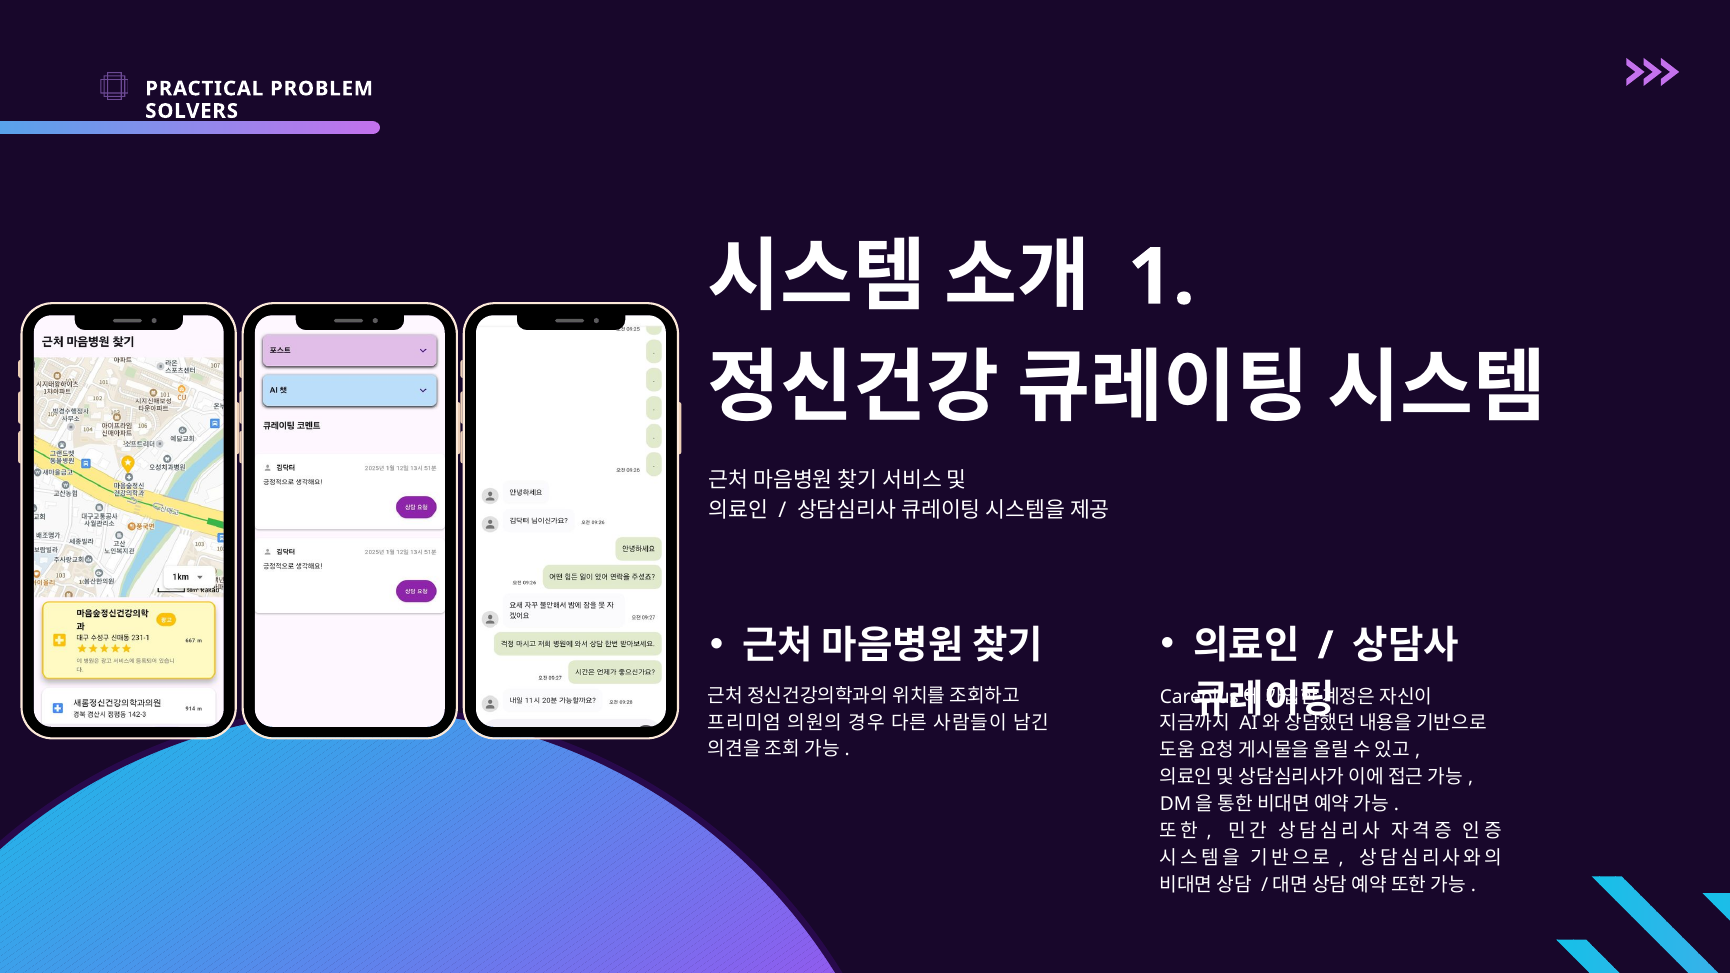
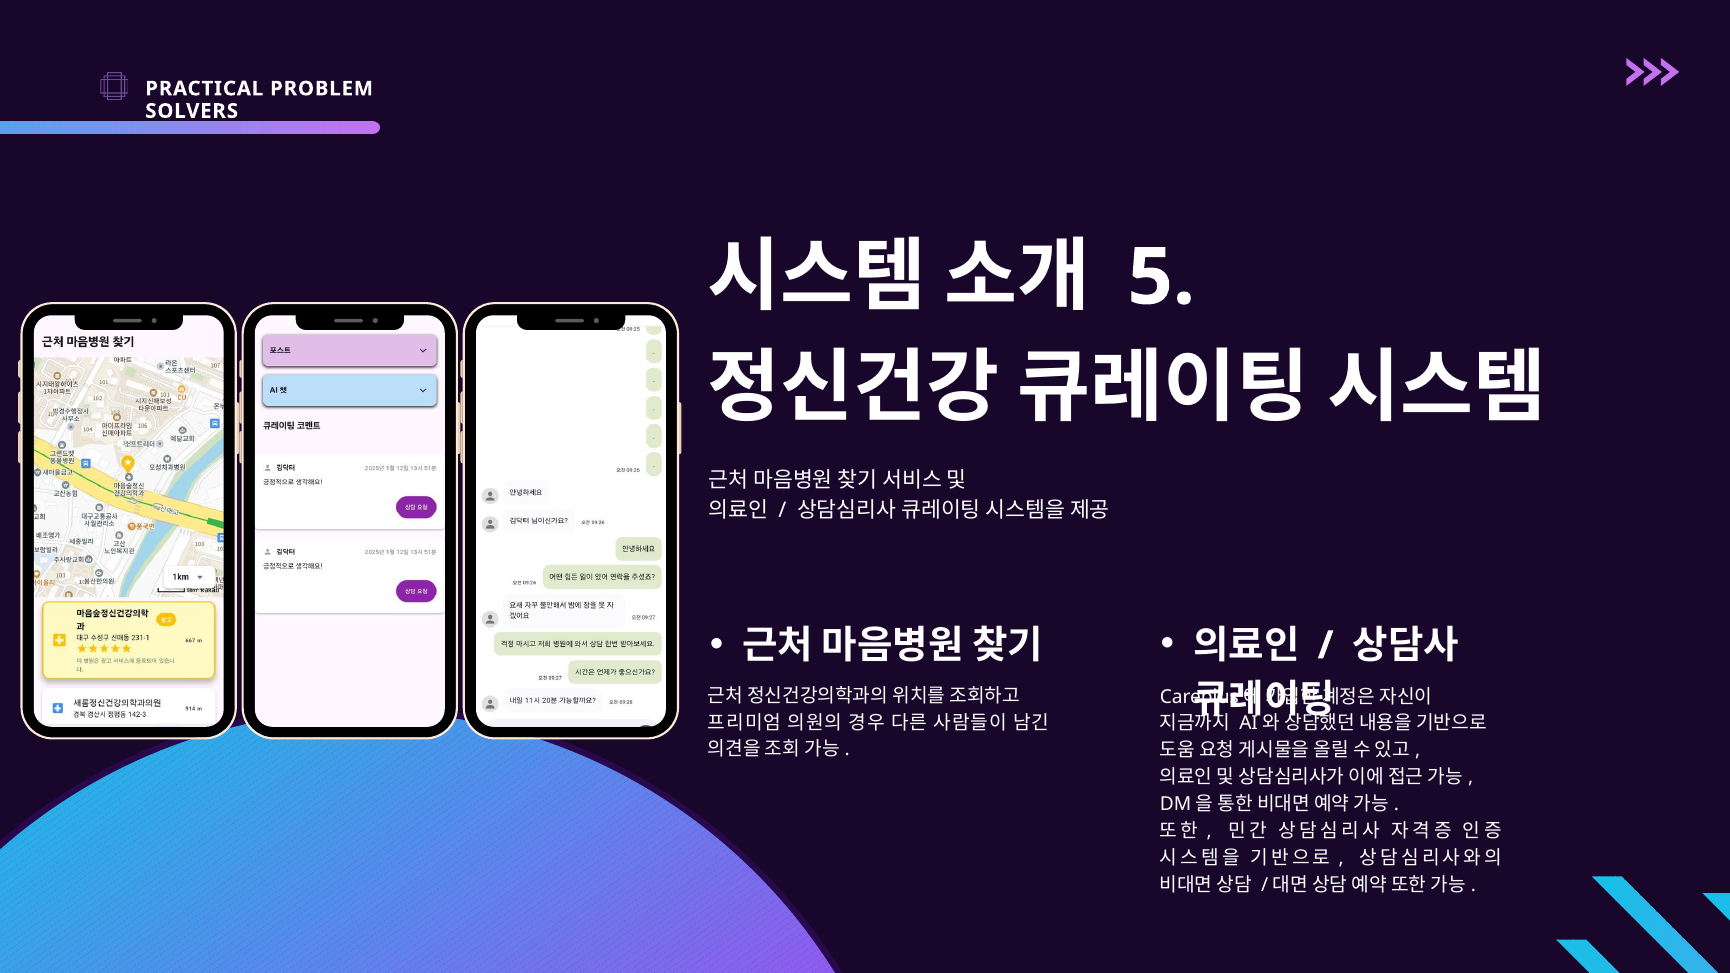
1: 1 -> 5 (1161, 278)
